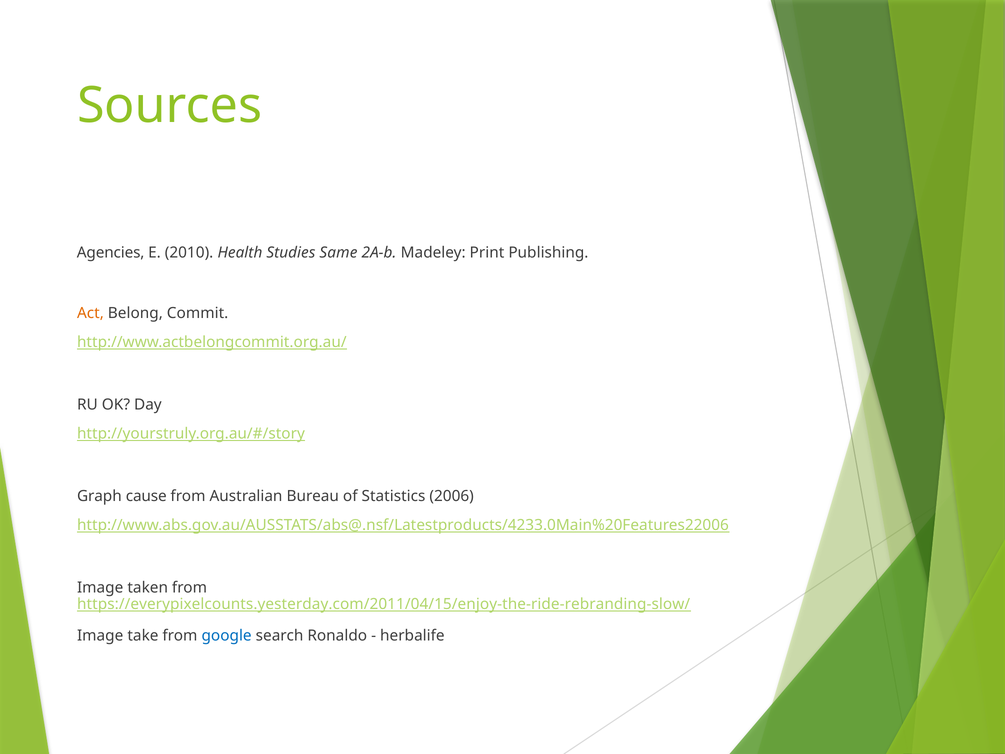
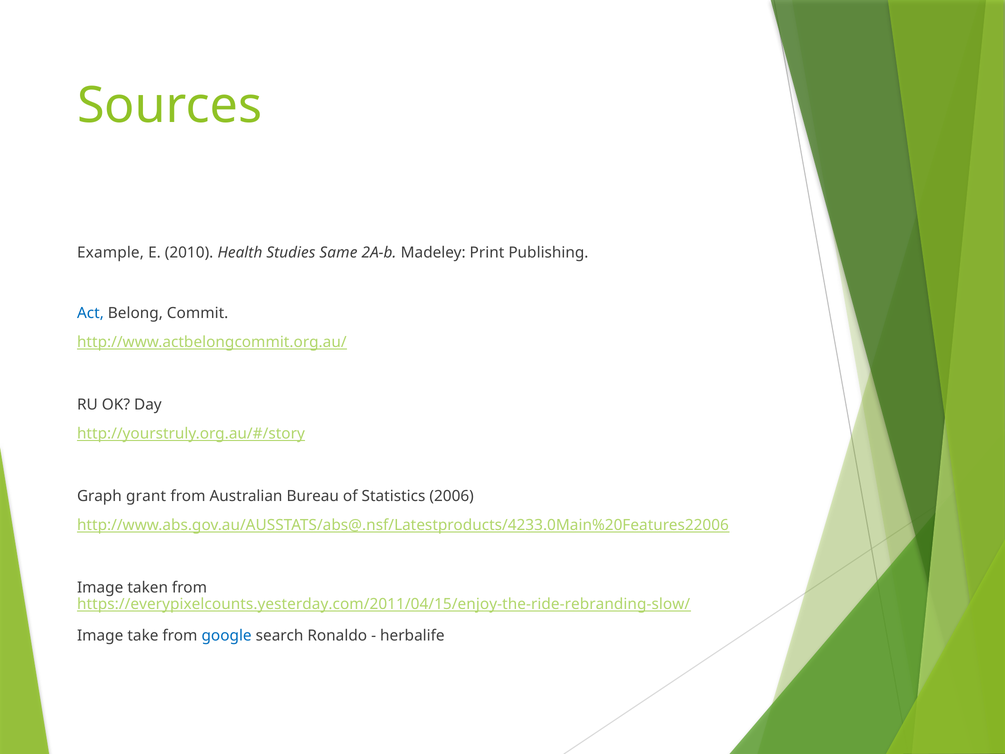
Agencies: Agencies -> Example (110, 253)
Act colour: orange -> blue (90, 313)
cause: cause -> grant (146, 496)
